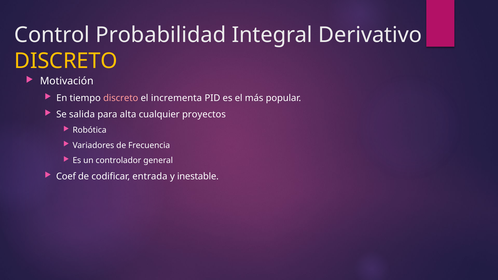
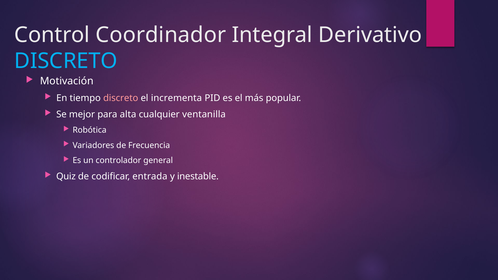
Probabilidad: Probabilidad -> Coordinador (161, 35)
DISCRETO colour: yellow -> light blue (66, 61)
salida: salida -> mejor (82, 115)
proyectos: proyectos -> ventanilla (204, 115)
Coef: Coef -> Quiz (66, 176)
